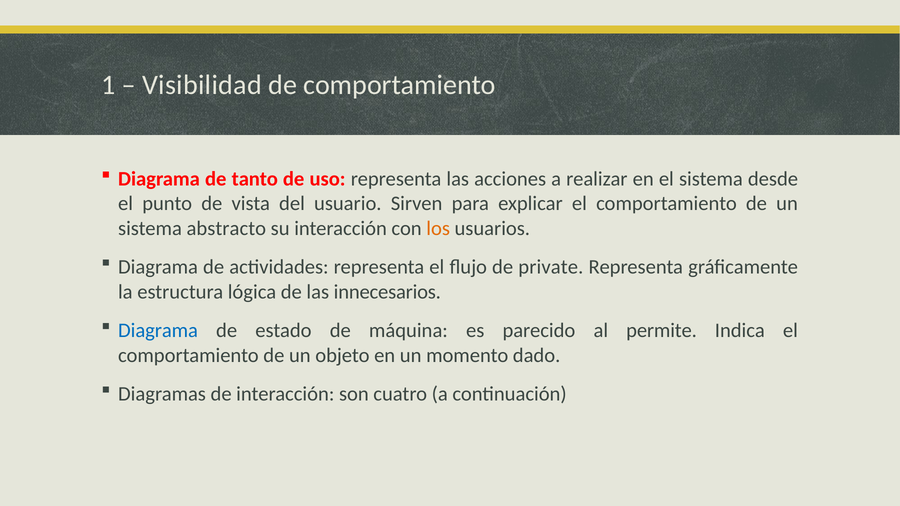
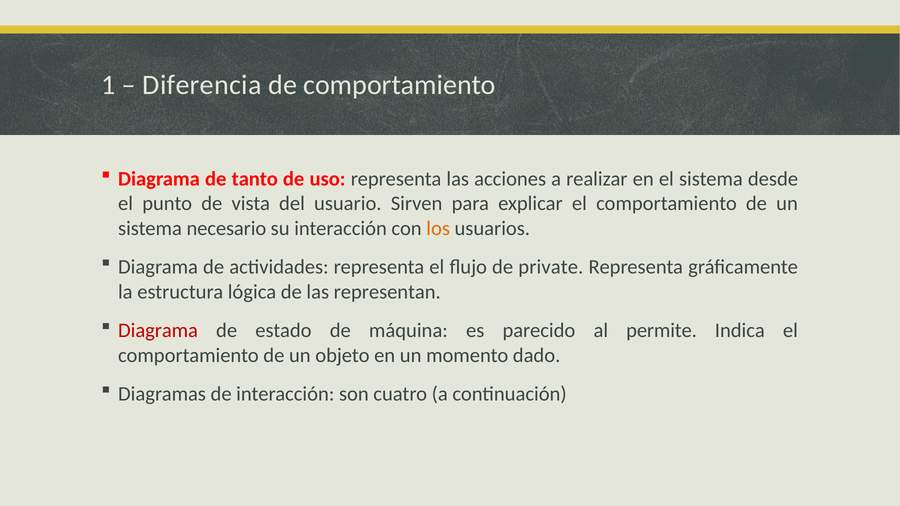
Visibilidad: Visibilidad -> Diferencia (202, 85)
abstracto: abstracto -> necesario (226, 228)
innecesarios: innecesarios -> representan (387, 292)
Diagrama colour: blue -> red (158, 331)
